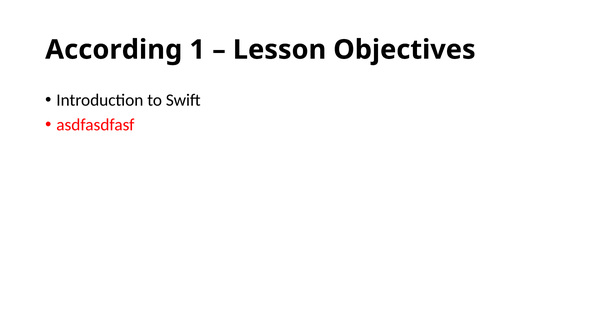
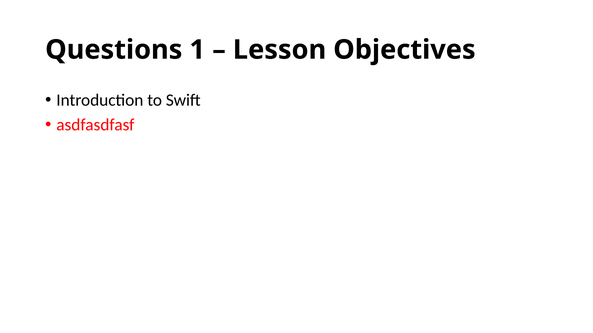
According: According -> Questions (114, 50)
